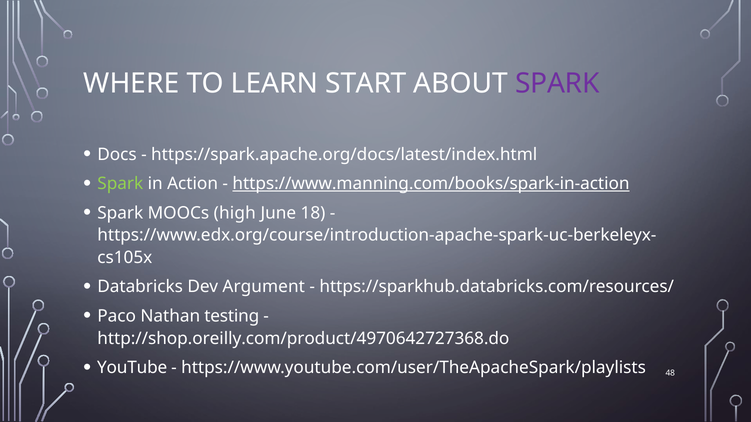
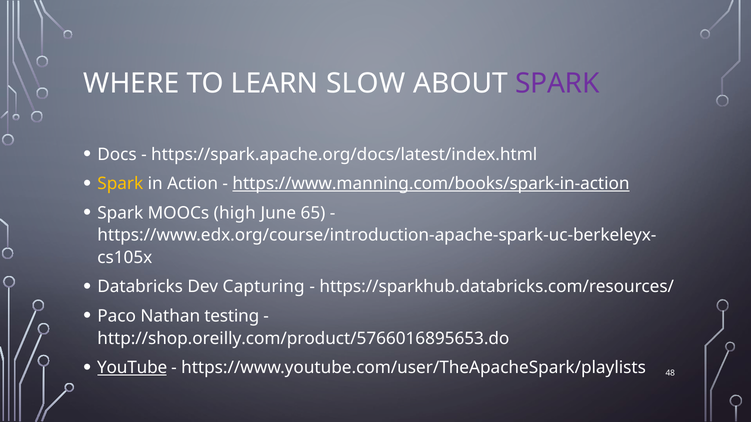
START: START -> SLOW (366, 83)
Spark colour: light green -> yellow (120, 184)
18: 18 -> 65 (313, 213)
Argument: Argument -> Capturing (264, 287)
http://shop.oreilly.com/product/4970642727368.do: http://shop.oreilly.com/product/4970642727368.do -> http://shop.oreilly.com/product/5766016895653.do (303, 339)
YouTube underline: none -> present (132, 368)
